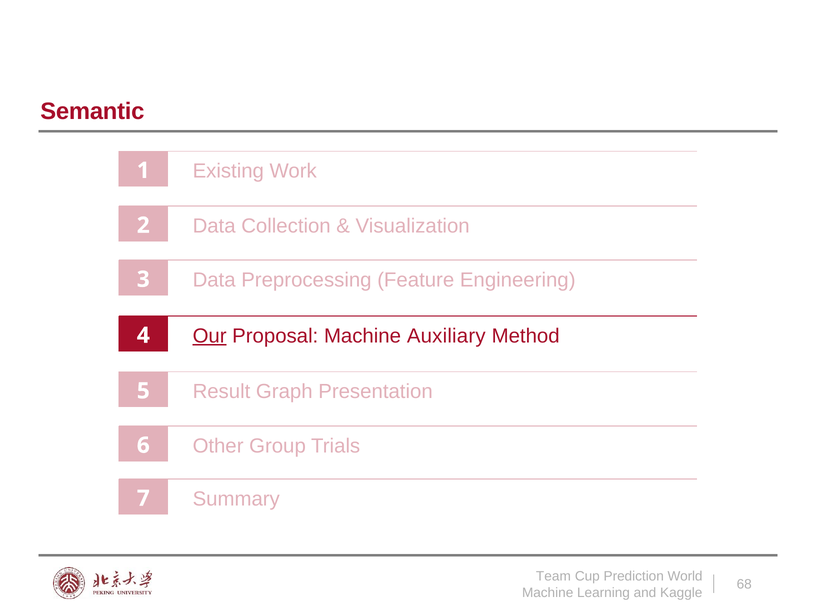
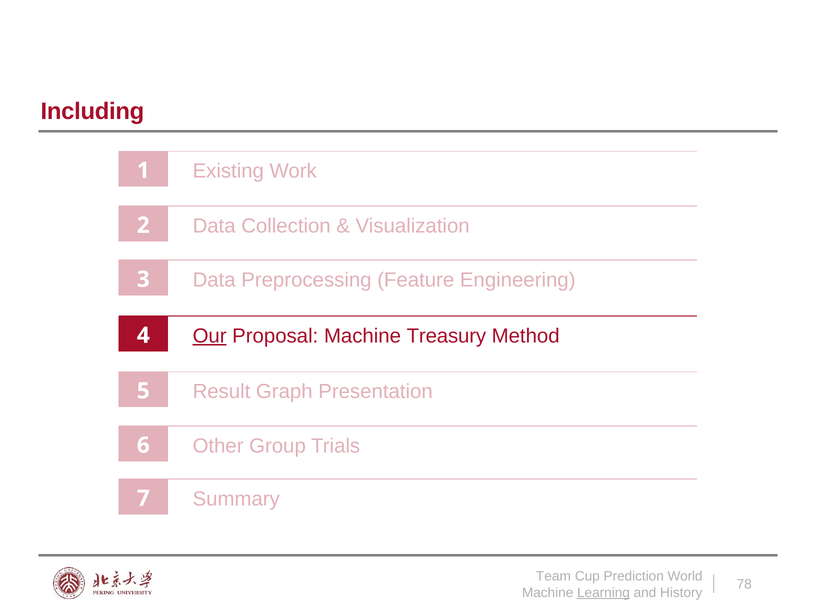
Semantic: Semantic -> Including (92, 112)
Auxiliary: Auxiliary -> Treasury (446, 336)
68: 68 -> 78 (744, 584)
Learning underline: none -> present (603, 593)
Kaggle: Kaggle -> History (681, 593)
